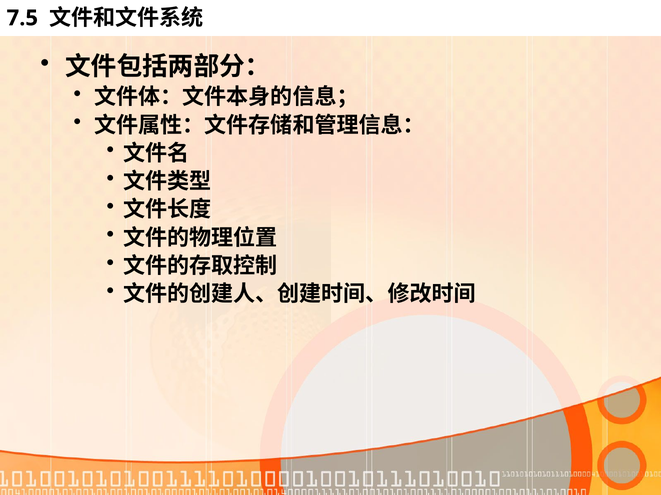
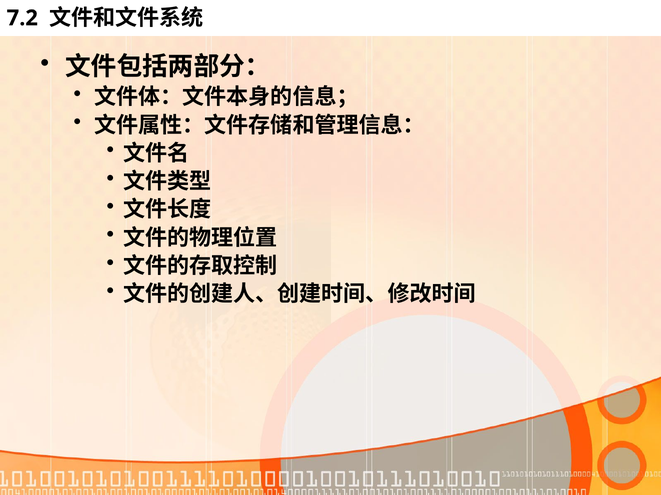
7.5: 7.5 -> 7.2 (22, 18)
